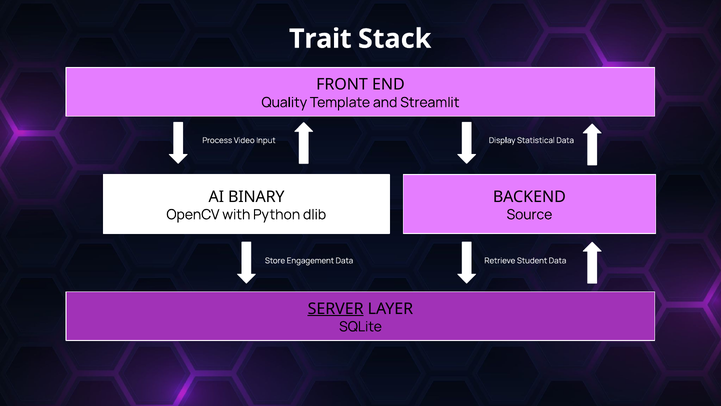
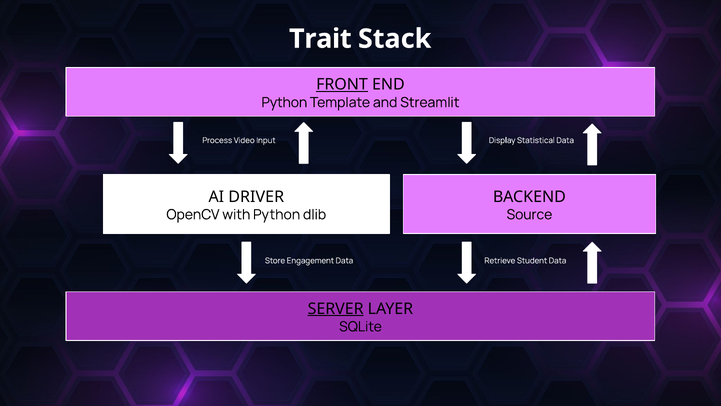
FRONT underline: none -> present (342, 85)
Quality: Quality -> Python (284, 102)
BINARY: BINARY -> DRIVER (256, 197)
